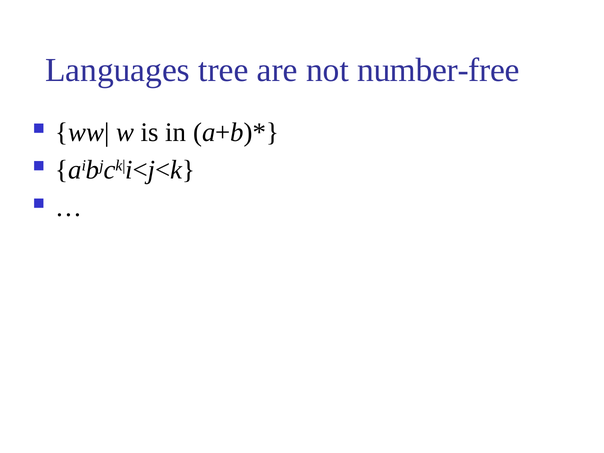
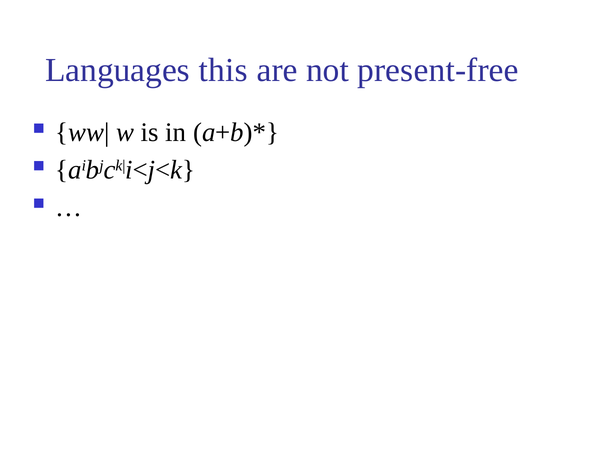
tree: tree -> this (223, 70)
number-free: number-free -> present-free (438, 70)
